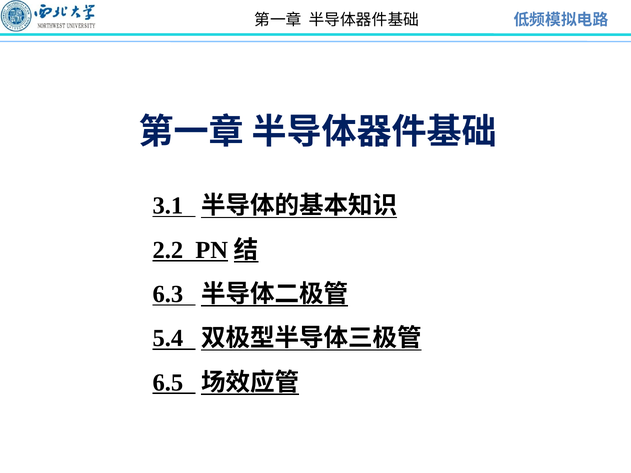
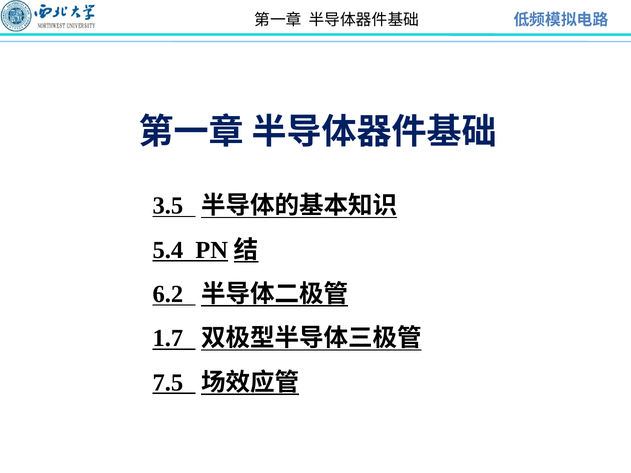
3.1: 3.1 -> 3.5 (168, 206)
2.2: 2.2 -> 5.4 (168, 250)
6.3: 6.3 -> 6.2 (168, 294)
5.4: 5.4 -> 1.7 (168, 338)
6.5: 6.5 -> 7.5 (168, 383)
